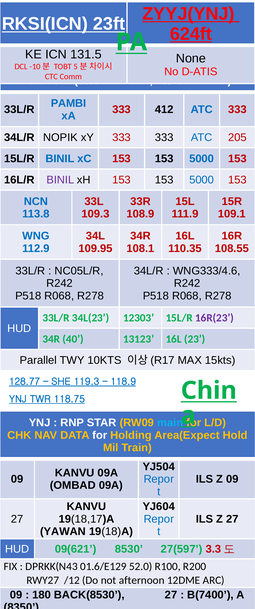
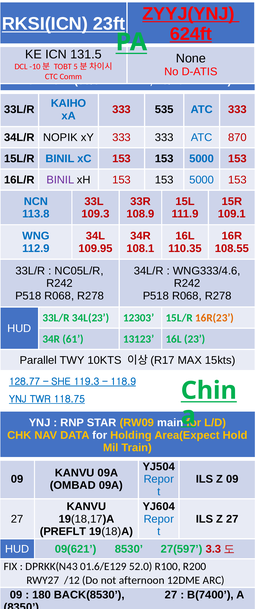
PAMBI: PAMBI -> KAIHO (68, 103)
412: 412 -> 535 (164, 110)
205: 205 -> 870 (237, 138)
16R(23 colour: purple -> orange (214, 319)
40: 40 -> 61 (73, 340)
main colour: light blue -> white (170, 423)
YAWAN: YAWAN -> PREFLT (63, 533)
